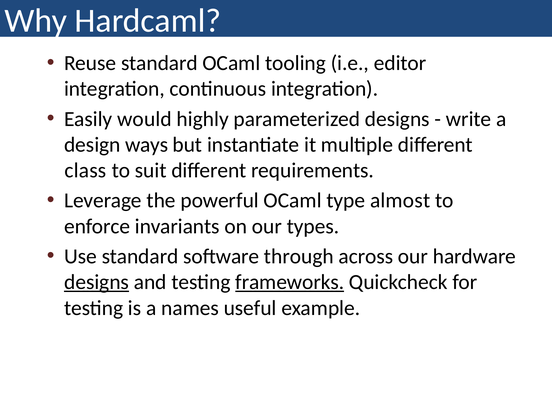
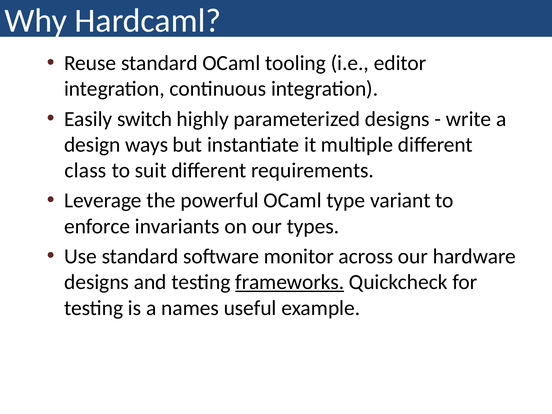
would: would -> switch (145, 119)
almost: almost -> variant (400, 201)
through: through -> monitor (299, 256)
designs underline: present -> none (97, 282)
